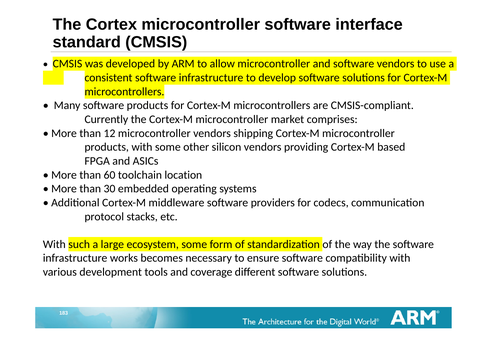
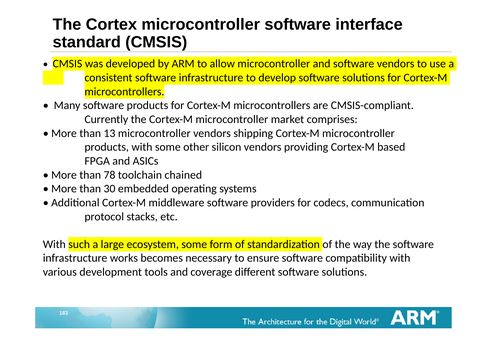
12: 12 -> 13 (109, 133)
60: 60 -> 78 (109, 175)
location: location -> chained (183, 175)
